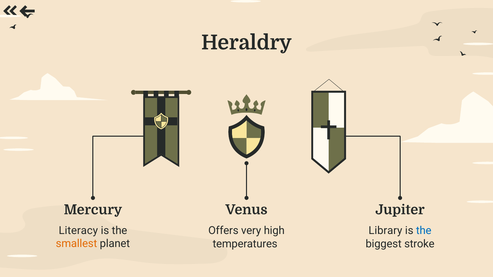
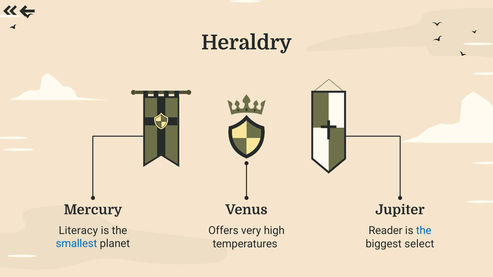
Library: Library -> Reader (385, 231)
smallest colour: orange -> blue (77, 244)
stroke: stroke -> select (419, 244)
